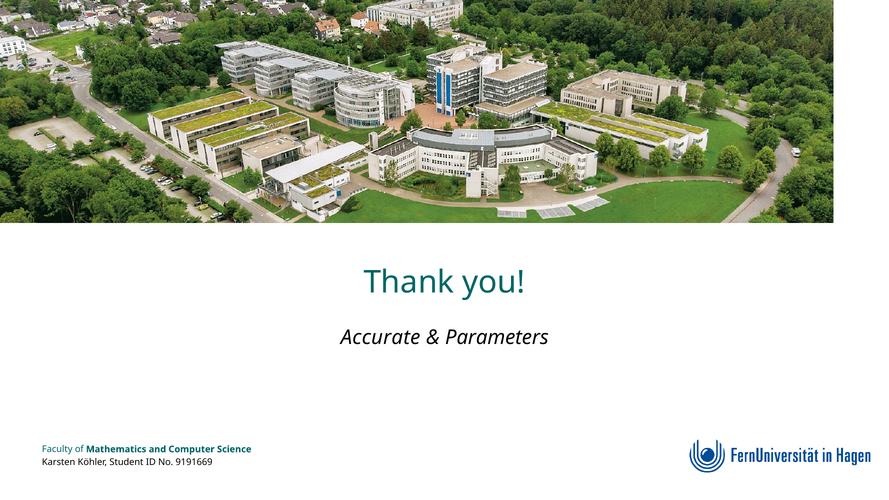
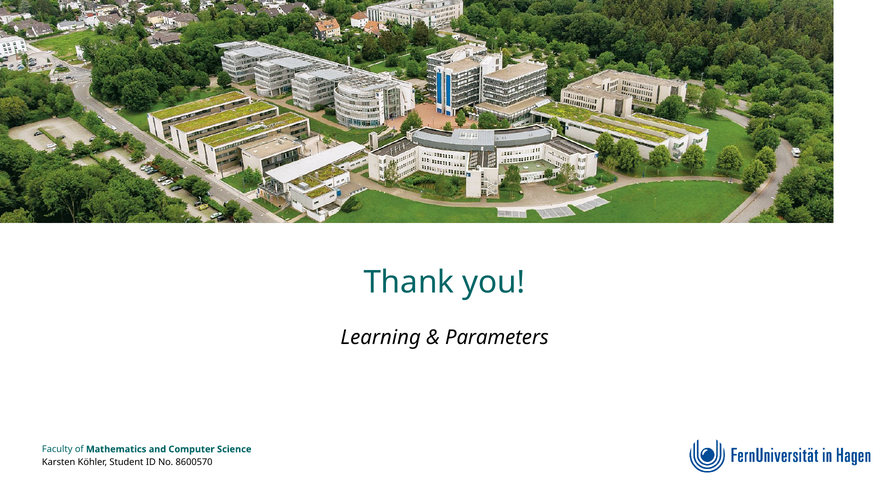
Accurate: Accurate -> Learning (381, 337)
9191669: 9191669 -> 8600570 (194, 462)
